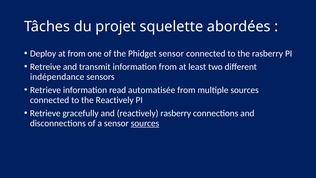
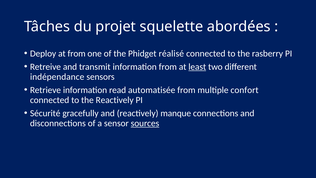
Phidget sensor: sensor -> réalisé (171, 53)
least underline: none -> present (197, 67)
multiple sources: sources -> confort (245, 90)
Retrieve: Retrieve -> Sécurité (45, 113)
reactively rasberry: rasberry -> manque (176, 113)
